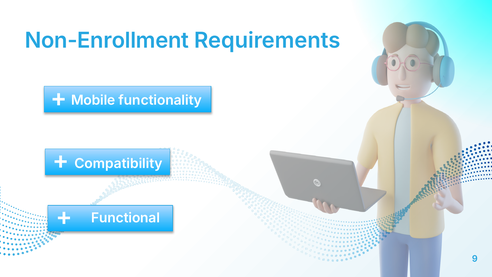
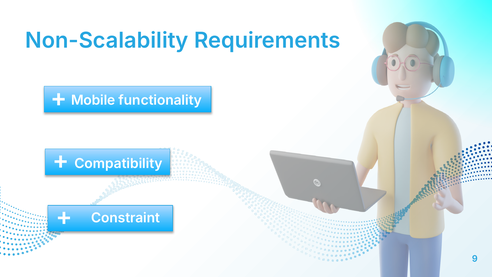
Non-Enrollment: Non-Enrollment -> Non-Scalability (107, 41)
Functional: Functional -> Constraint (126, 218)
